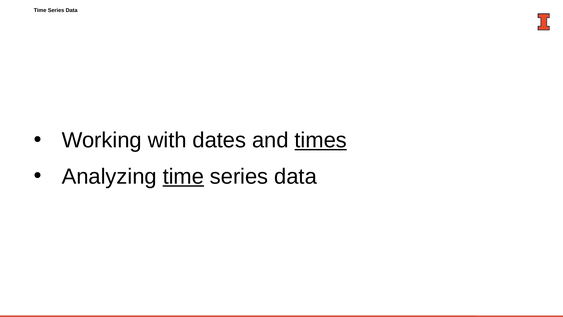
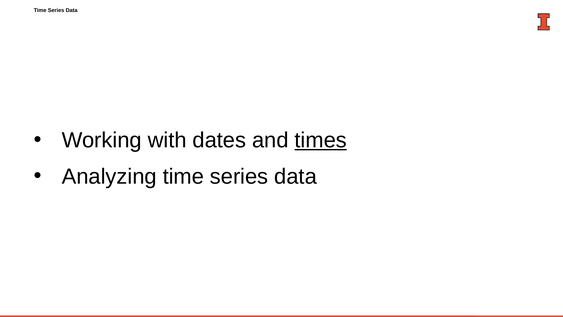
time underline: present -> none (183, 176)
